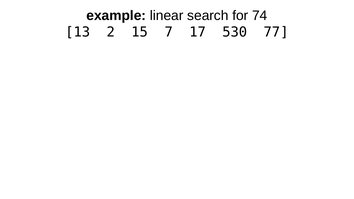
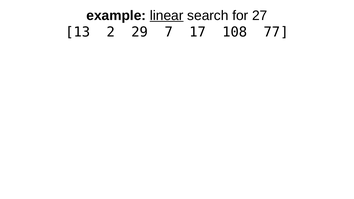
linear underline: none -> present (167, 15)
74: 74 -> 27 (260, 15)
15: 15 -> 29 (140, 32)
530: 530 -> 108 (235, 32)
